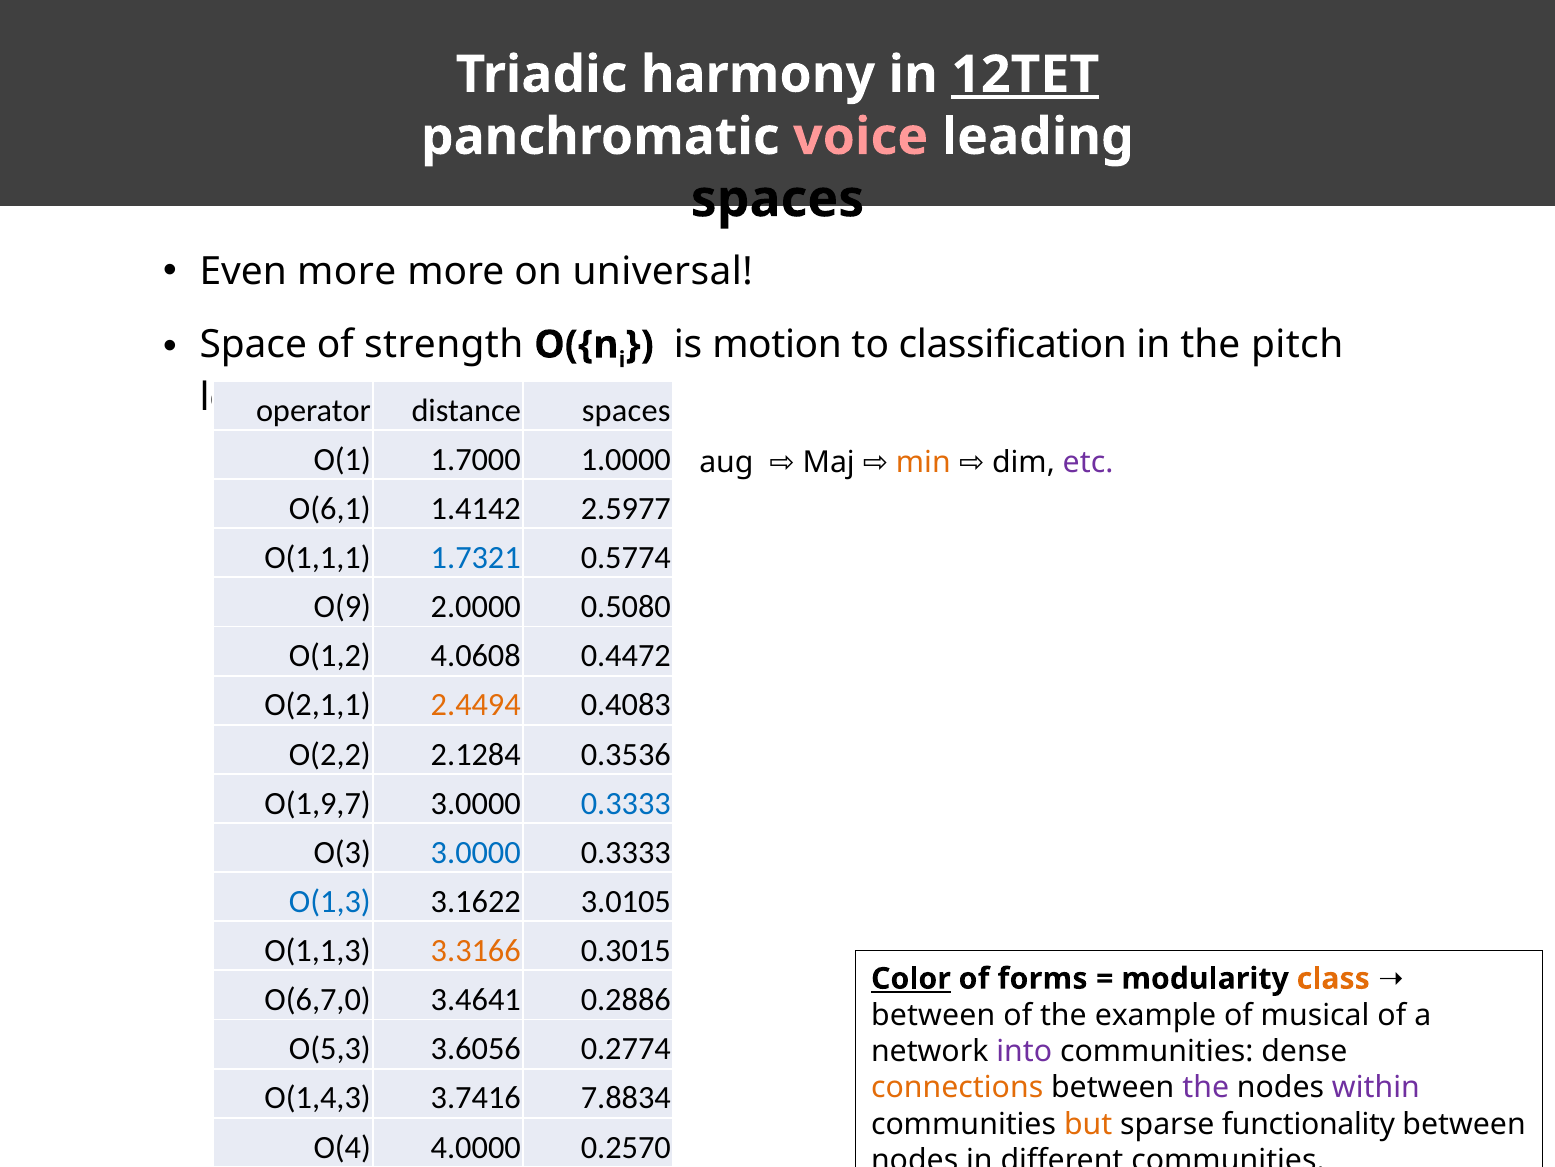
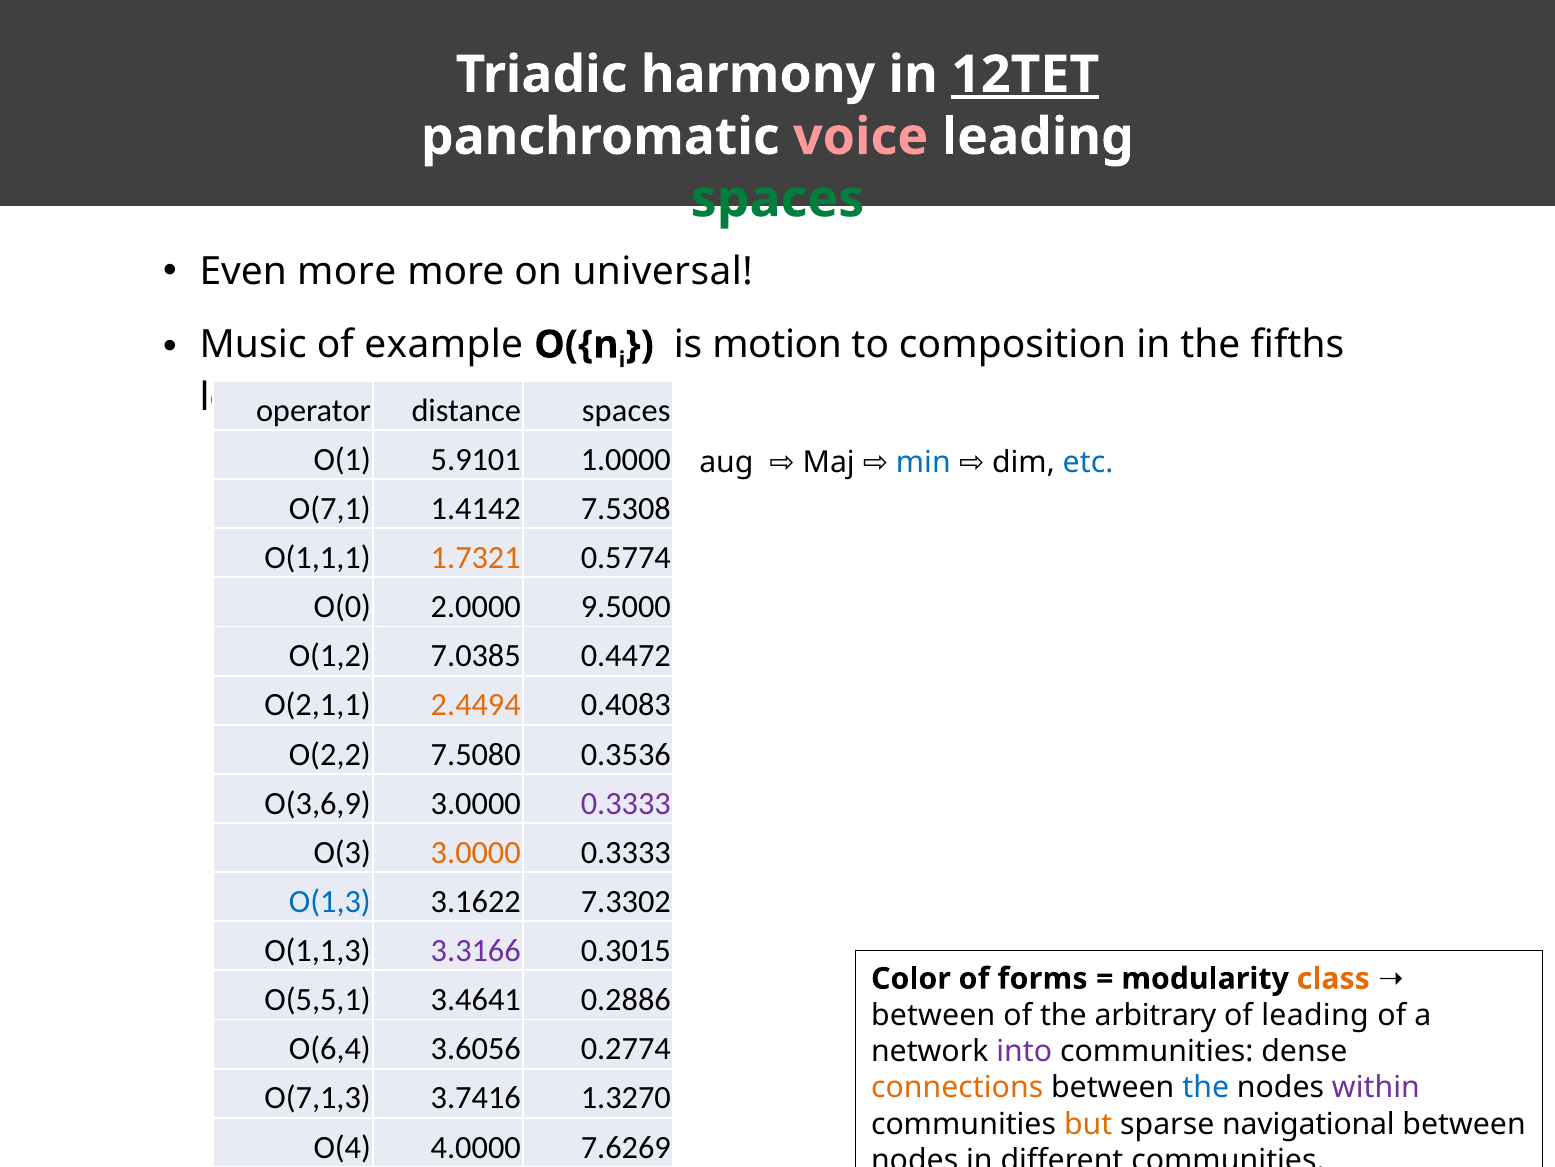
spaces colour: black -> green (778, 199)
Space: Space -> Music (253, 344)
strength: strength -> example (444, 344)
classification: classification -> composition (1013, 344)
pitch: pitch -> fifths (1297, 344)
1.7000: 1.7000 -> 5.9101 (476, 459)
min colour: orange -> blue (923, 462)
etc colour: purple -> blue (1088, 462)
O(6,1: O(6,1 -> O(7,1 (330, 508)
2.5977: 2.5977 -> 7.5308 (626, 508)
1.7321 colour: blue -> orange (476, 557)
O(9: O(9 -> O(0 (342, 607)
0.5080: 0.5080 -> 9.5000 (626, 607)
4.0608: 4.0608 -> 7.0385 (476, 656)
2.1284: 2.1284 -> 7.5080 (476, 754)
O(1,9,7: O(1,9,7 -> O(3,6,9 (318, 803)
0.3333 colour: blue -> purple (626, 803)
3.0000 colour: blue -> orange (476, 852)
3.0105: 3.0105 -> 7.3302 (626, 901)
3.3166 colour: orange -> purple (476, 950)
Color underline: present -> none (911, 978)
O(6,7,0: O(6,7,0 -> O(5,5,1 (318, 999)
example: example -> arbitrary (1156, 1014)
of musical: musical -> leading (1315, 1014)
O(5,3: O(5,3 -> O(6,4 (330, 1048)
the colour: purple -> blue (1206, 1087)
O(1,4,3: O(1,4,3 -> O(7,1,3 (318, 1098)
7.8834: 7.8834 -> 1.3270 (626, 1098)
functionality: functionality -> navigational (1308, 1123)
0.2570: 0.2570 -> 7.6269 (626, 1147)
